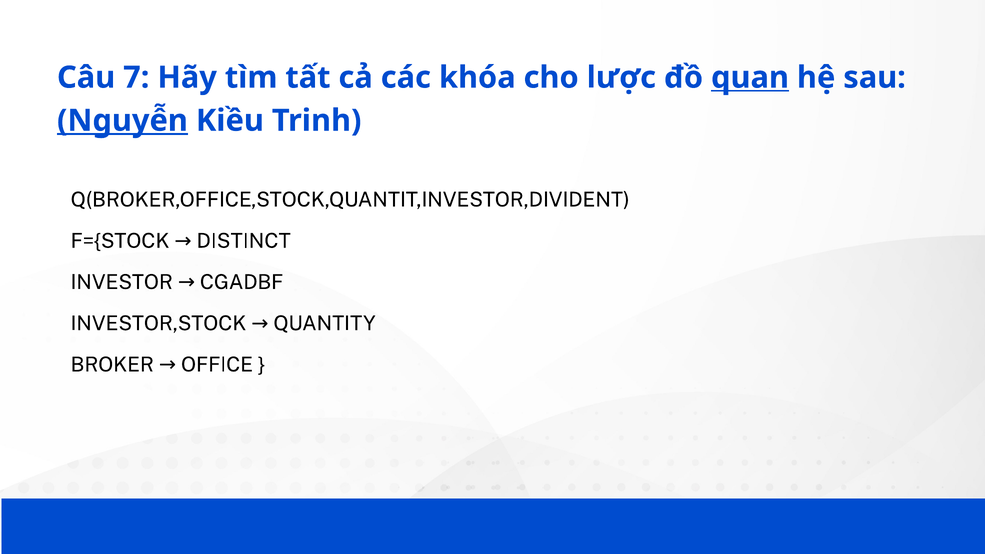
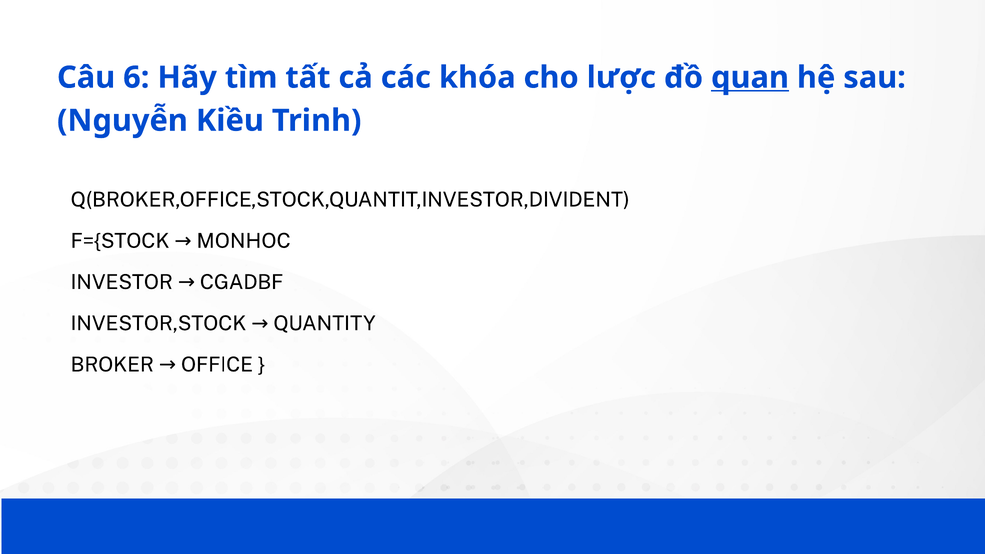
7: 7 -> 6 (136, 78)
Nguyễn underline: present -> none (122, 121)
DISTINCT: DISTINCT -> MONHOC (244, 241)
